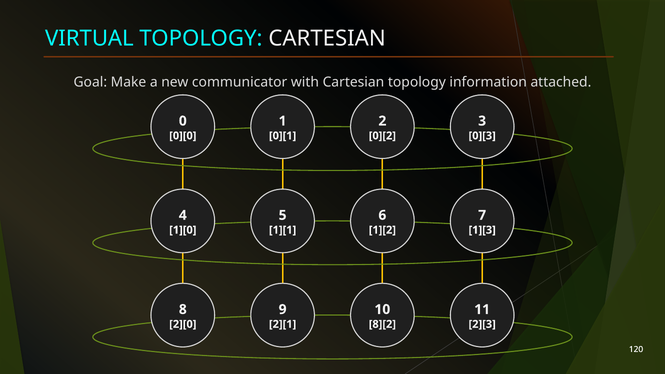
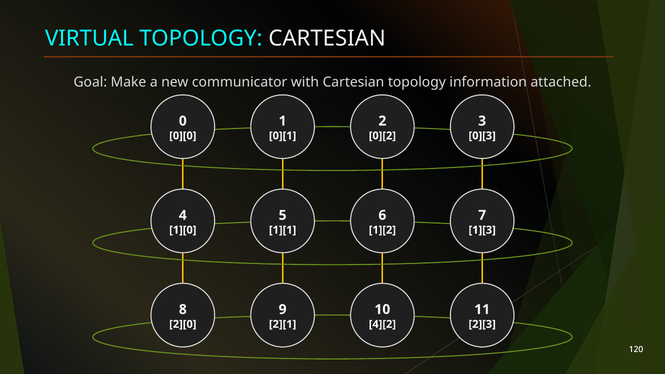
8][2: 8][2 -> 4][2 (382, 324)
